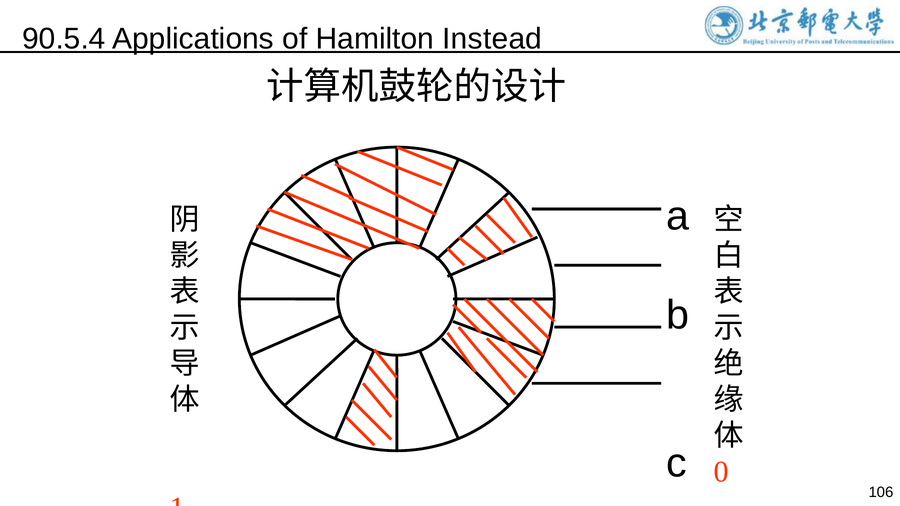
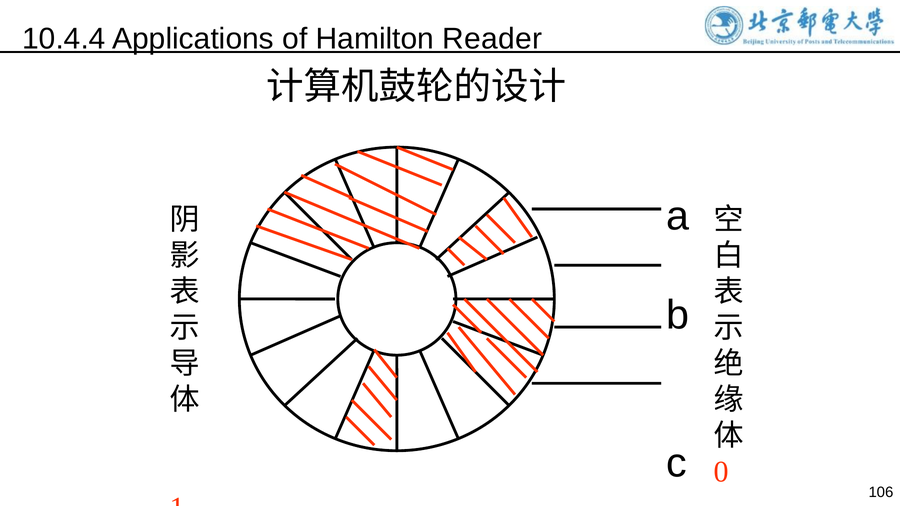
90.5.4: 90.5.4 -> 10.4.4 (64, 39)
Instead: Instead -> Reader (492, 39)
